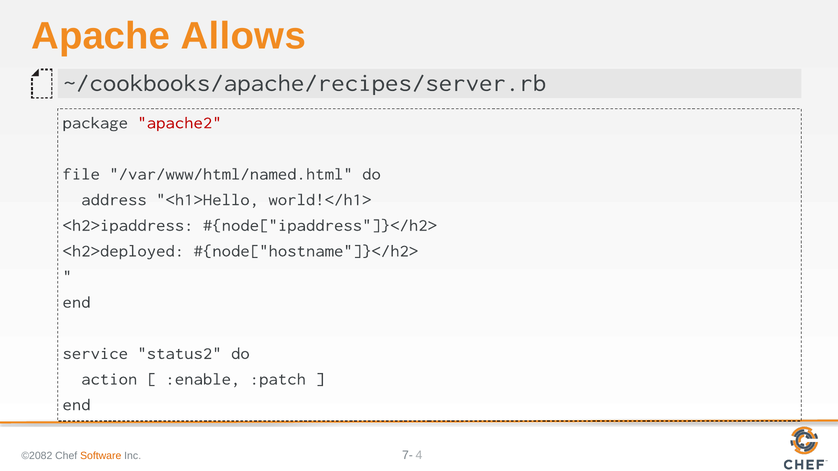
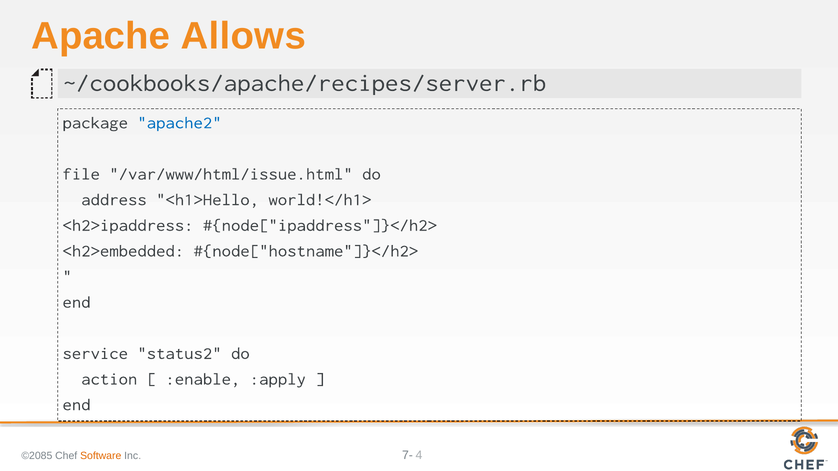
apache2 colour: red -> blue (179, 123)
/var/www/html/named.html: /var/www/html/named.html -> /var/www/html/issue.html (231, 174)
<h2>deployed: <h2>deployed -> <h2>embedded (123, 251)
:patch: :patch -> :apply (278, 379)
©2082: ©2082 -> ©2085 (37, 456)
